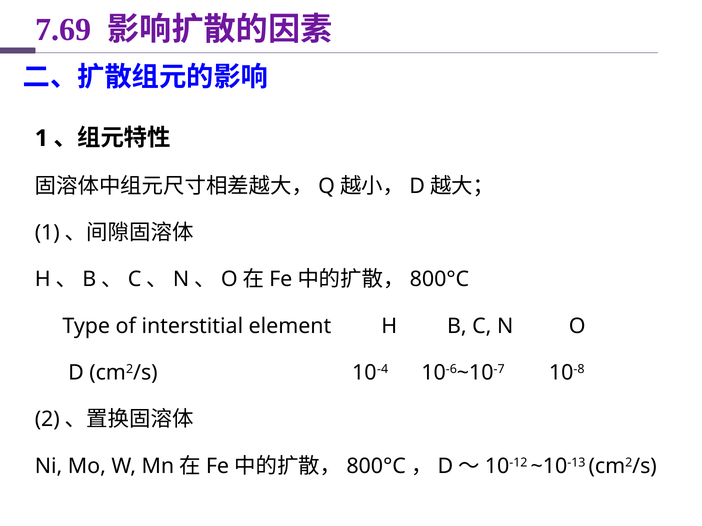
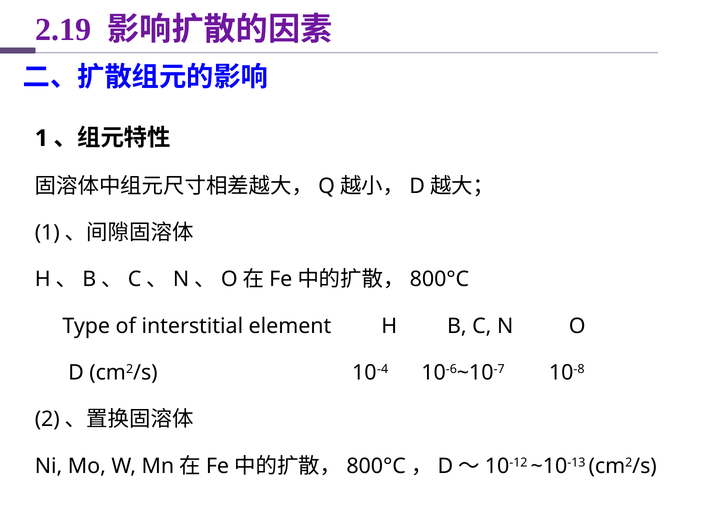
7.69: 7.69 -> 2.19 (63, 29)
